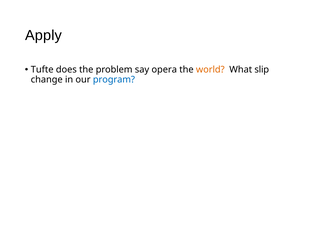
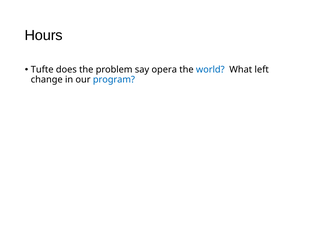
Apply: Apply -> Hours (44, 35)
world colour: orange -> blue (210, 70)
slip: slip -> left (262, 70)
